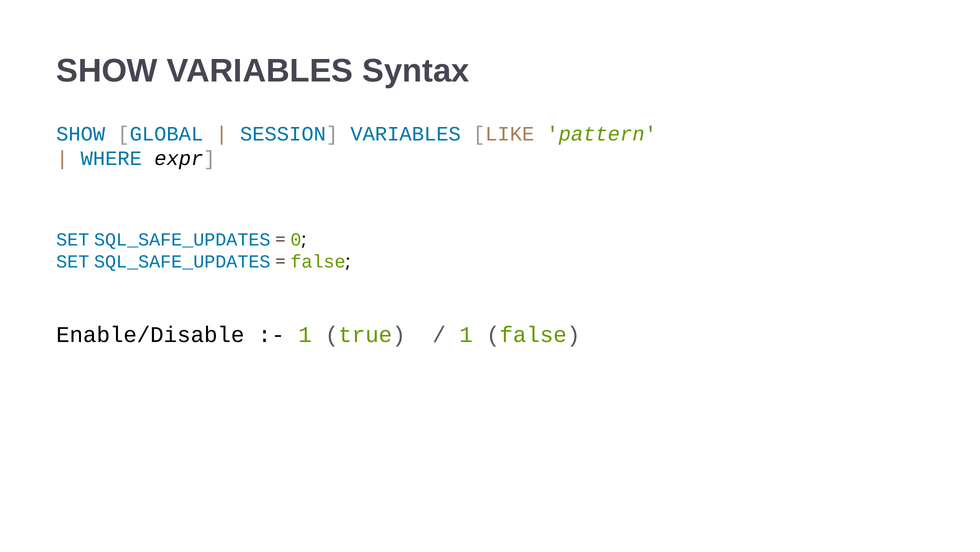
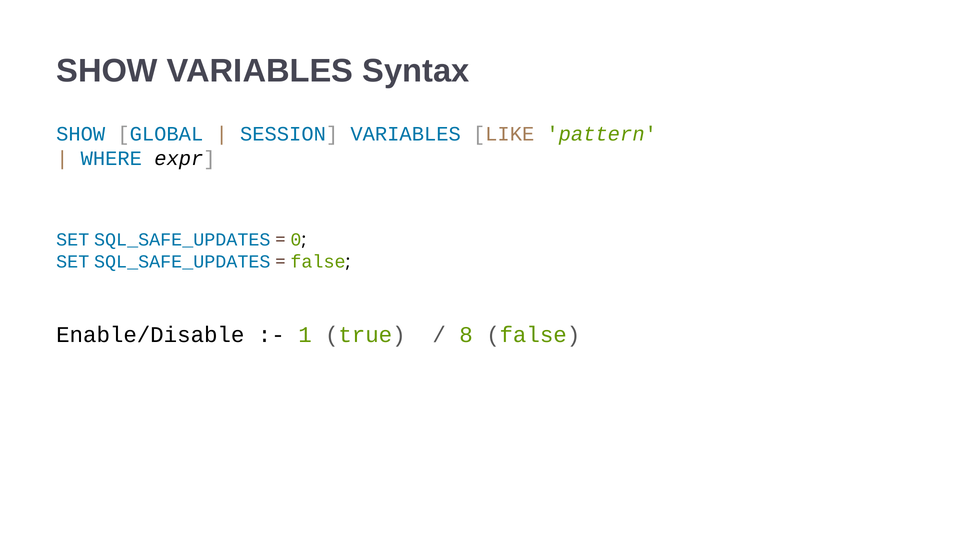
1: 1 -> 8 (466, 334)
